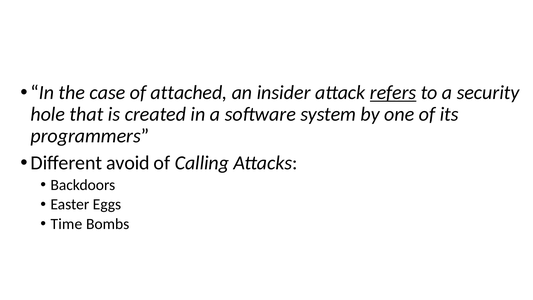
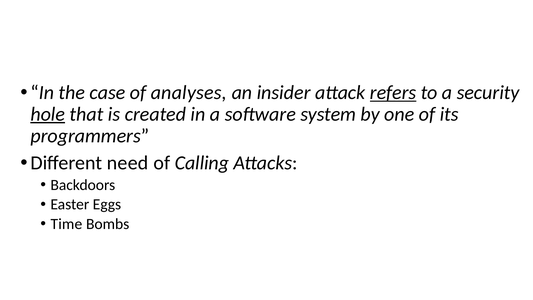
attached: attached -> analyses (189, 92)
hole underline: none -> present (48, 114)
avoid: avoid -> need (128, 163)
